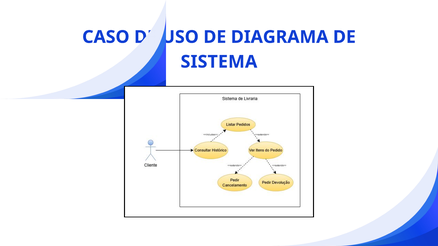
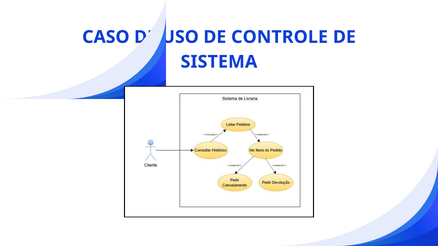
DIAGRAMA: DIAGRAMA -> CONTROLE (280, 37)
